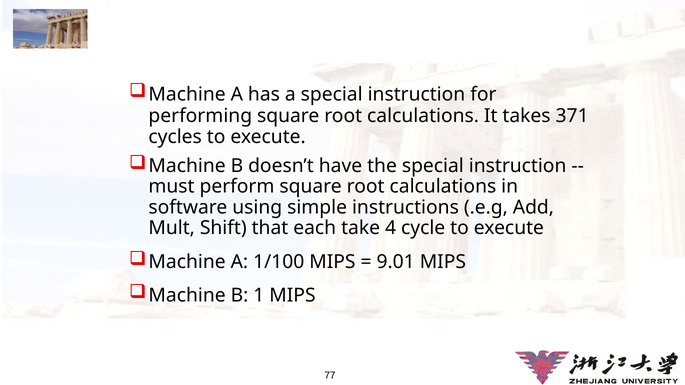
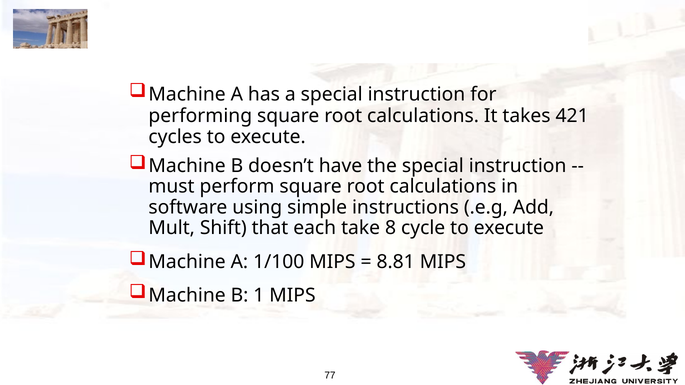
371: 371 -> 421 (572, 116)
4: 4 -> 8 (391, 228)
9.01: 9.01 -> 8.81 (396, 262)
